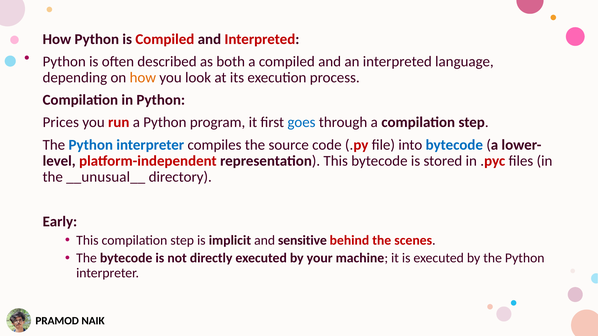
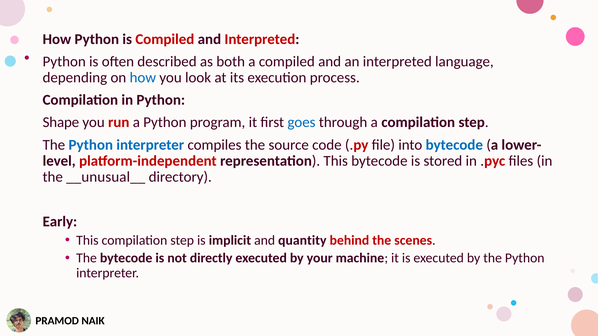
how colour: orange -> blue (143, 78)
Prices: Prices -> Shape (61, 123)
sensitive: sensitive -> quantity (302, 240)
